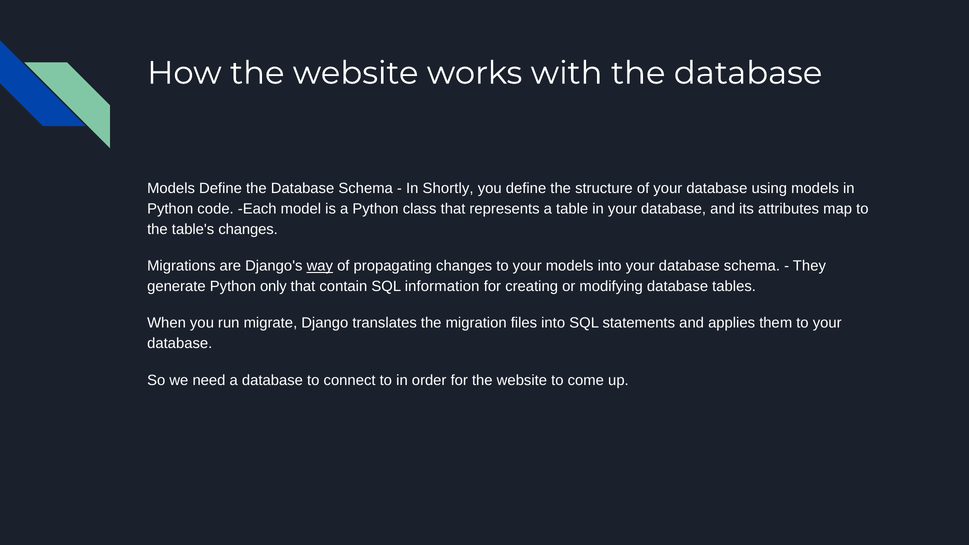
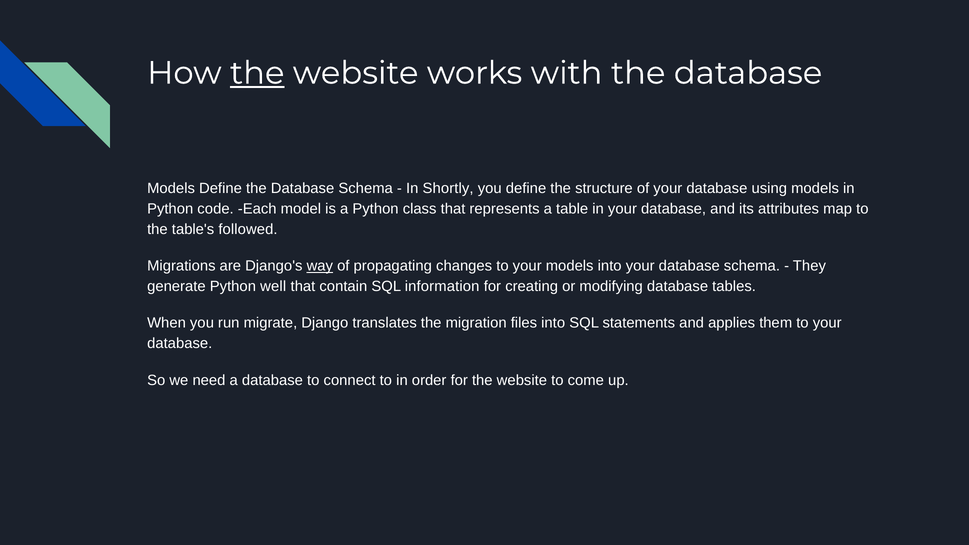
the underline: none -> present (257, 73)
table's changes: changes -> followed (248, 229)
only: only -> well (273, 287)
